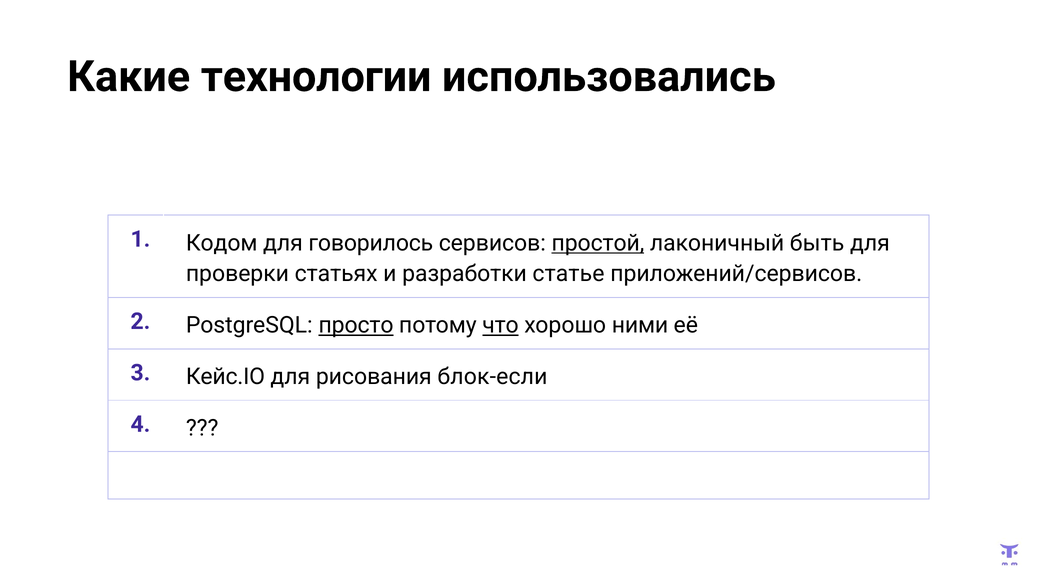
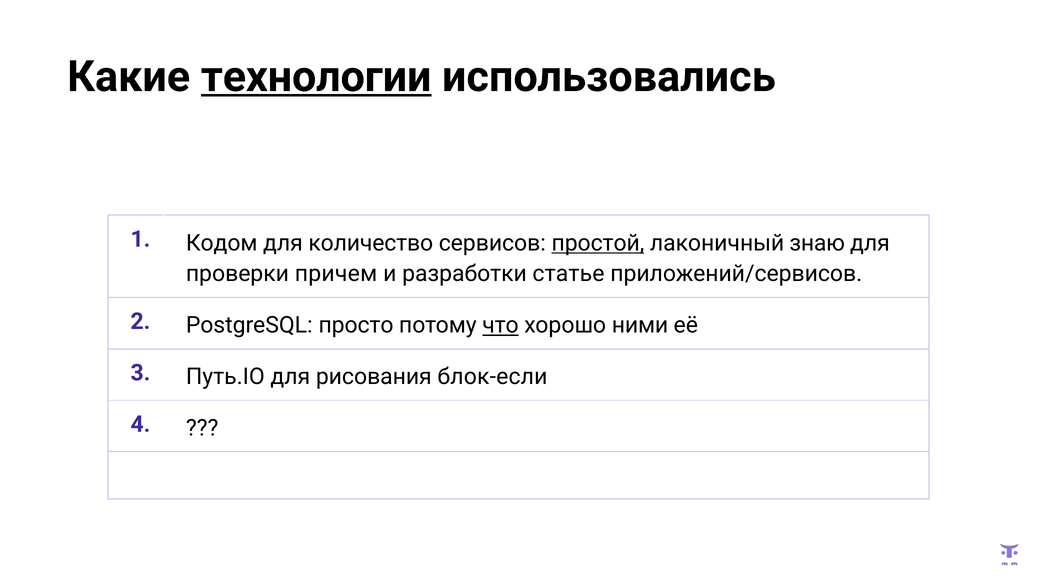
технологии underline: none -> present (316, 77)
говорилось: говорилось -> количество (371, 243)
быть: быть -> знаю (817, 243)
статьях: статьях -> причем (336, 274)
просто underline: present -> none (356, 326)
Кейс.IO: Кейс.IO -> Путь.IO (225, 377)
